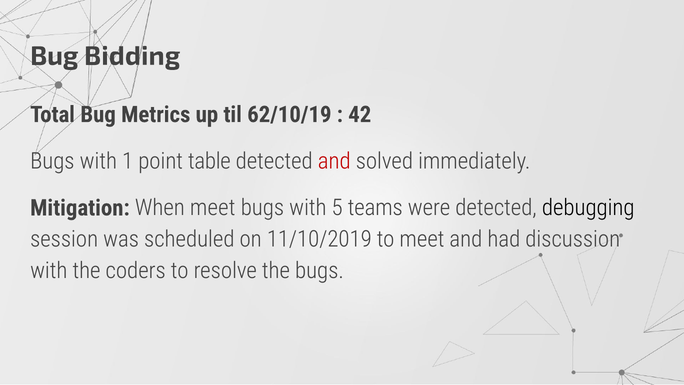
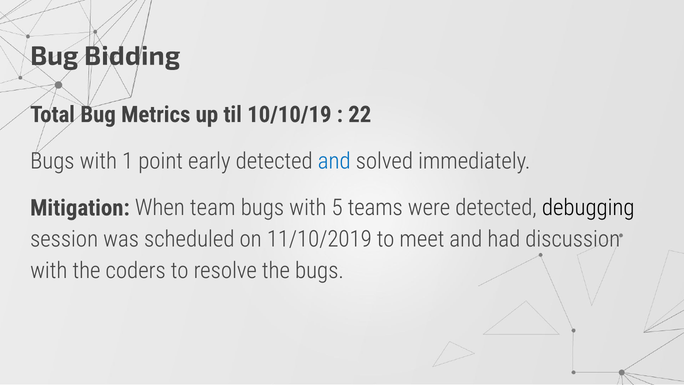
62/10/19: 62/10/19 -> 10/10/19 (289, 115)
42: 42 -> 22 (360, 115)
table: table -> early (209, 161)
and colour: red -> blue (334, 161)
When meet: meet -> team (213, 208)
